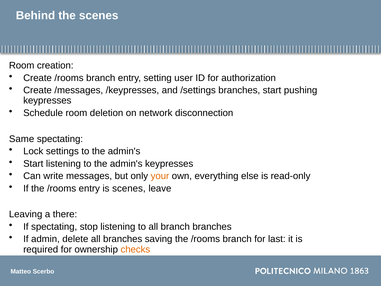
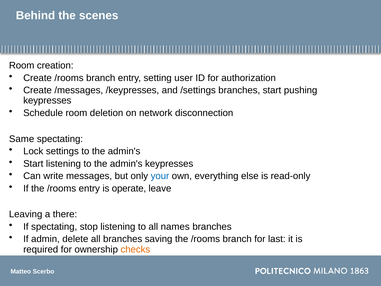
your colour: orange -> blue (160, 176)
is scenes: scenes -> operate (129, 188)
all branch: branch -> names (175, 227)
